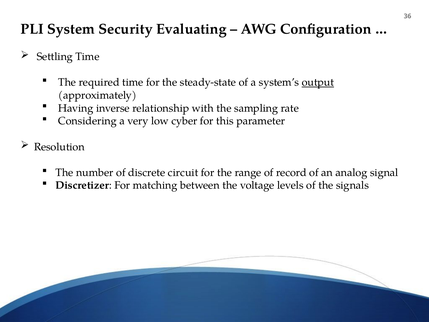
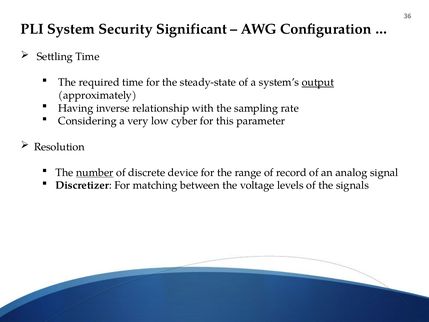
Evaluating: Evaluating -> Significant (192, 29)
number underline: none -> present (95, 172)
circuit: circuit -> device (183, 172)
